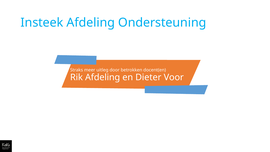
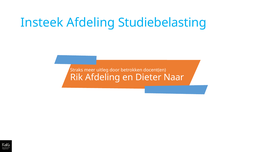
Ondersteuning: Ondersteuning -> Studiebelasting (162, 23)
Voor: Voor -> Naar (174, 77)
